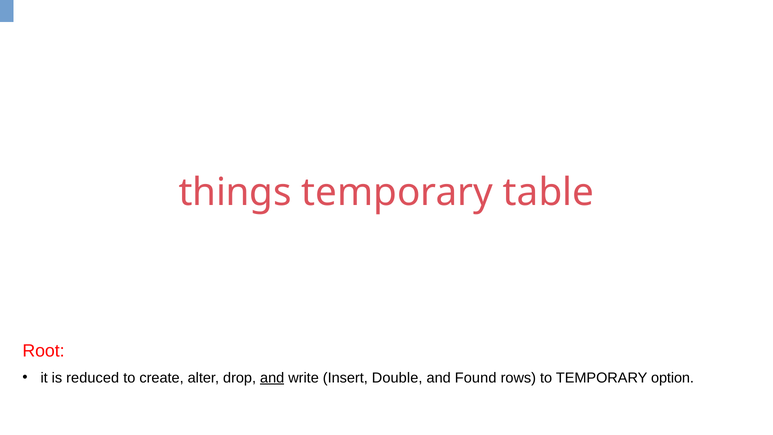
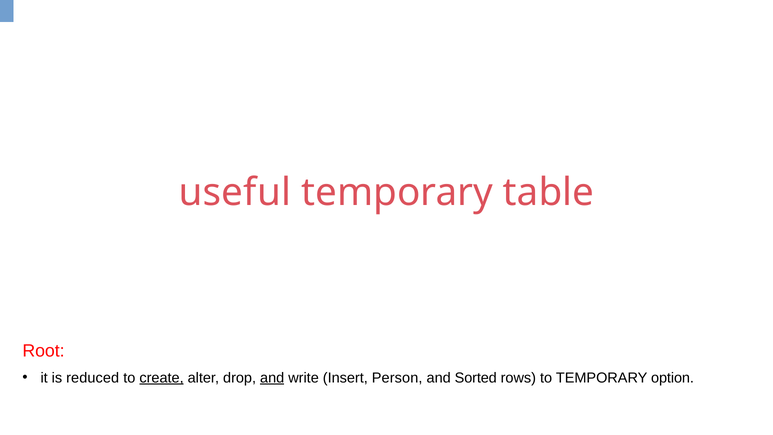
things: things -> useful (235, 192)
create underline: none -> present (162, 378)
Double: Double -> Person (397, 378)
Found: Found -> Sorted (476, 378)
